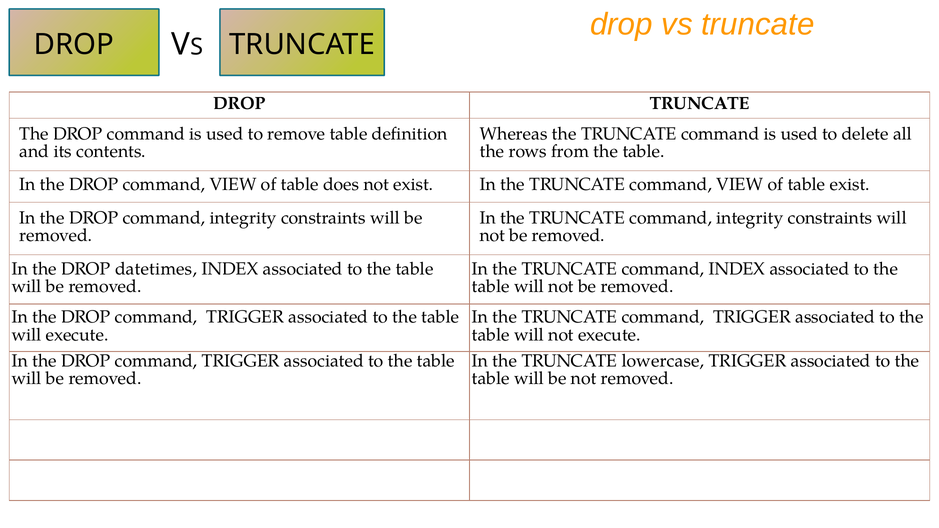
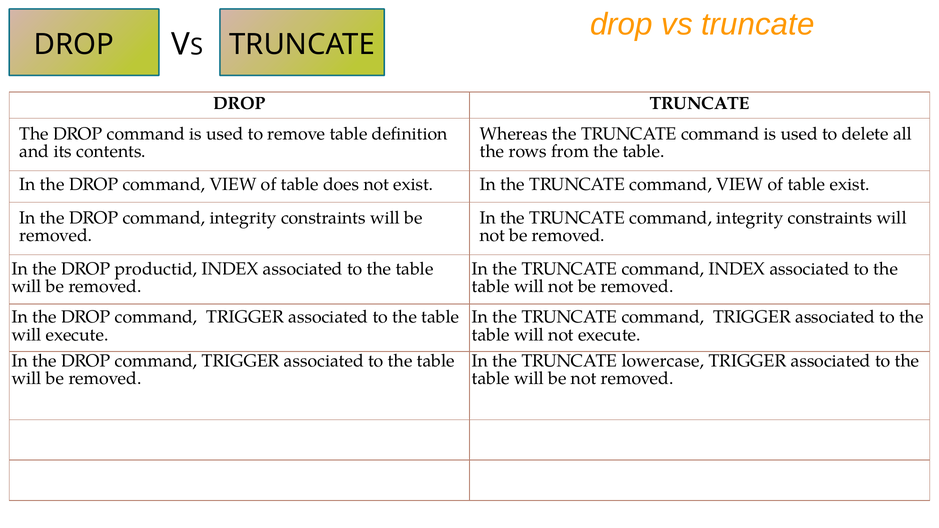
datetimes: datetimes -> productid (156, 269)
